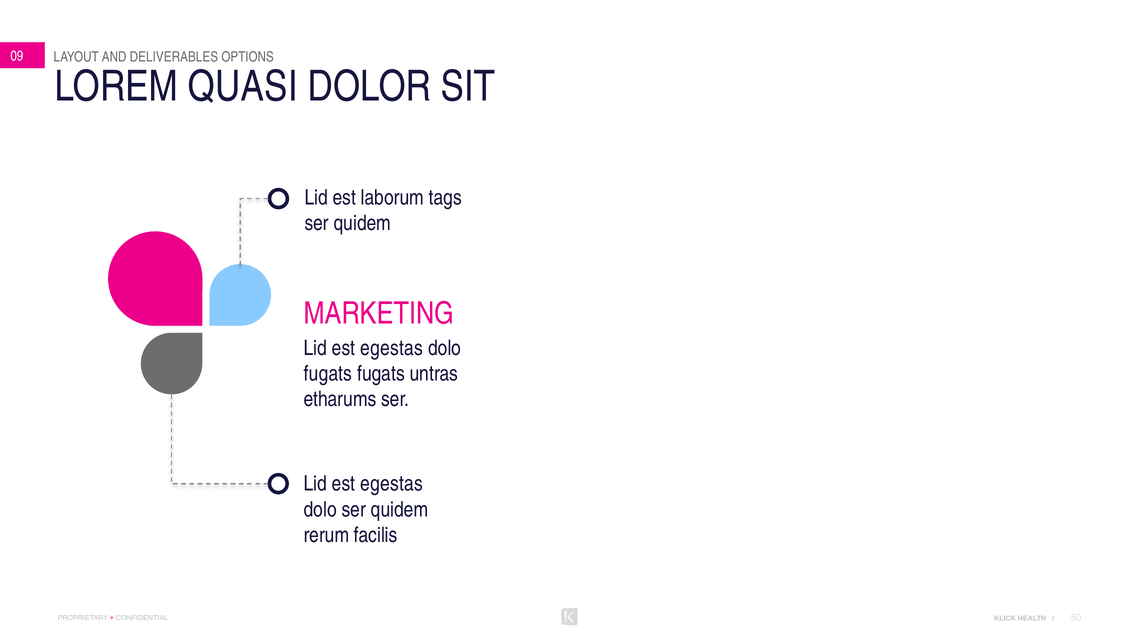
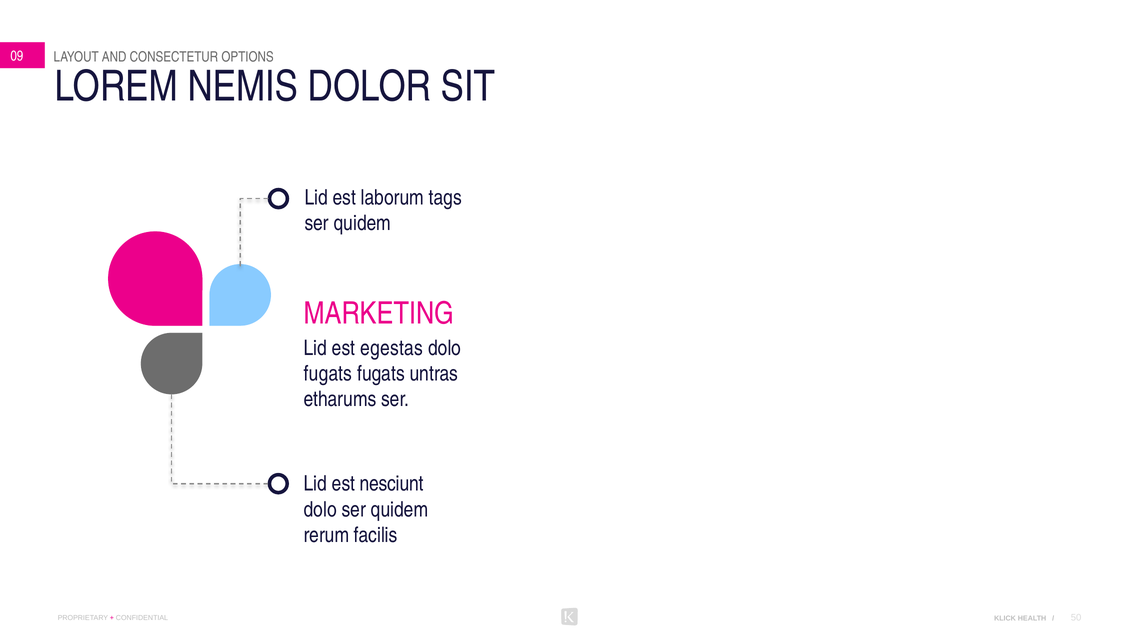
DELIVERABLES: DELIVERABLES -> CONSECTETUR (174, 57)
QUASI: QUASI -> NEMIS (243, 87)
egestas: egestas -> nesciunt (392, 483)
